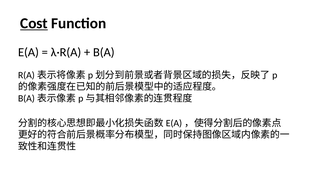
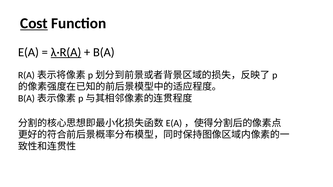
λ·R(A underline: none -> present (66, 52)
